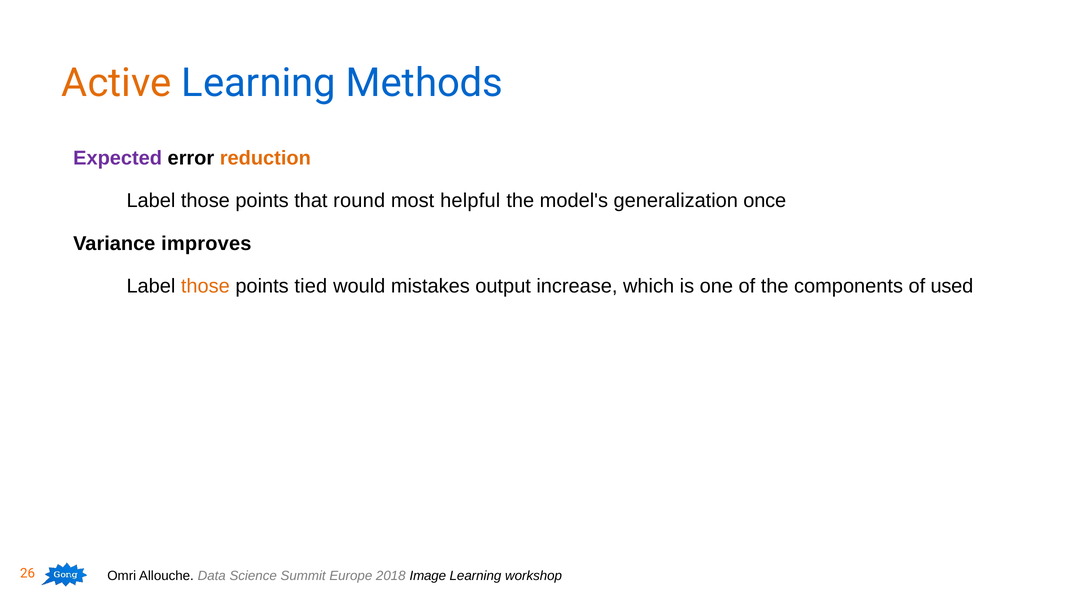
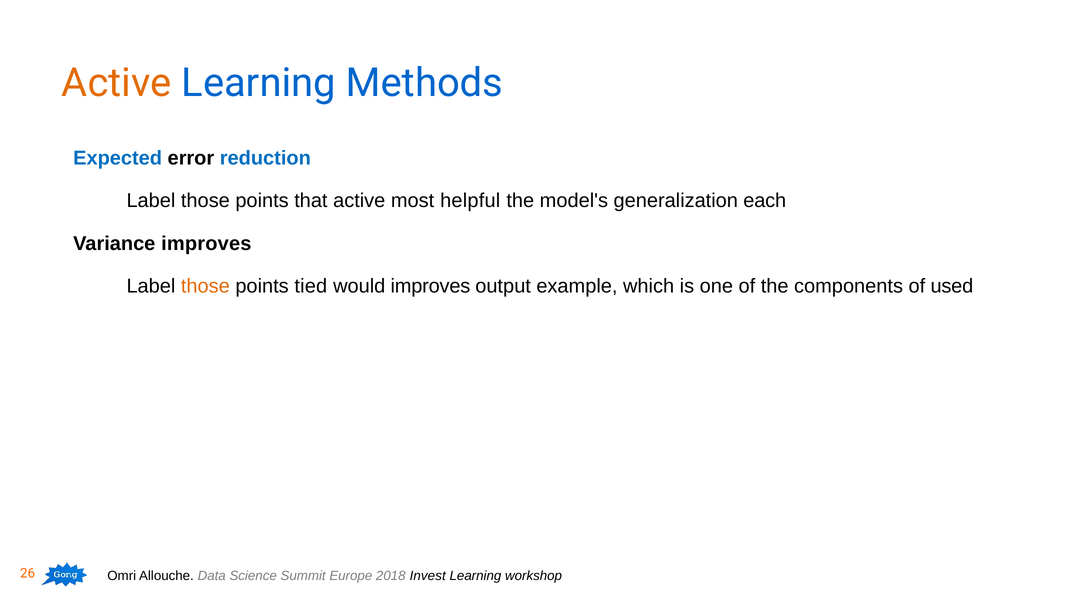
Expected colour: purple -> blue (118, 158)
reduction colour: orange -> blue (265, 158)
that round: round -> active (359, 201)
once: once -> each (765, 201)
would mistakes: mistakes -> improves (430, 286)
increase: increase -> example (577, 286)
Image: Image -> Invest (428, 576)
